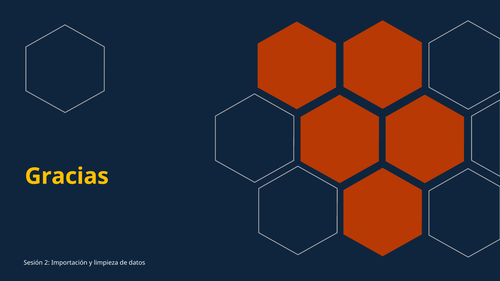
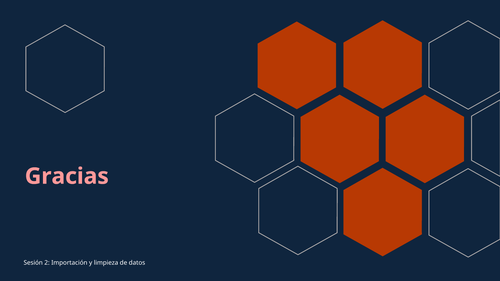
Gracias colour: yellow -> pink (67, 176)
